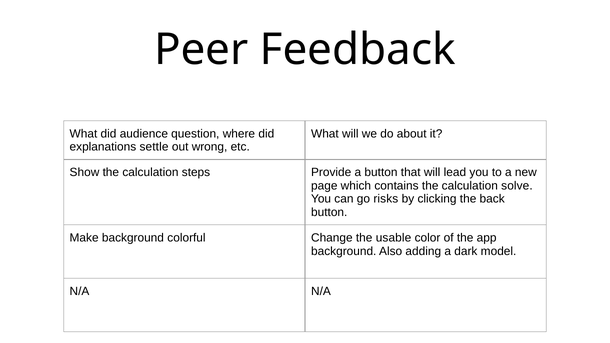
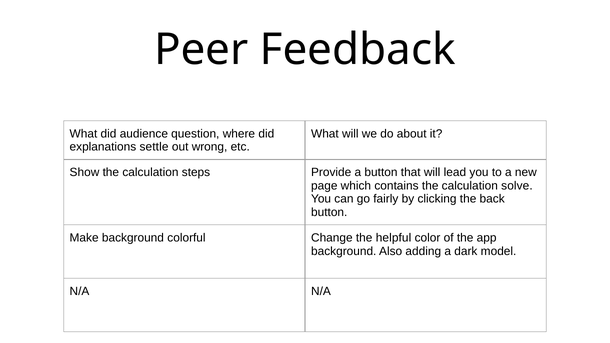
risks: risks -> fairly (386, 199)
usable: usable -> helpful (394, 238)
